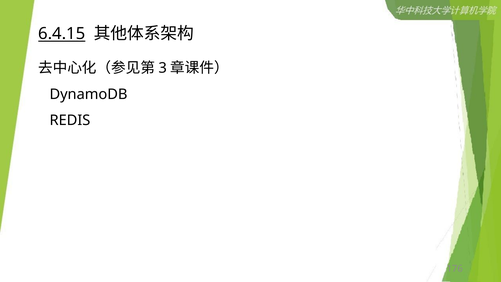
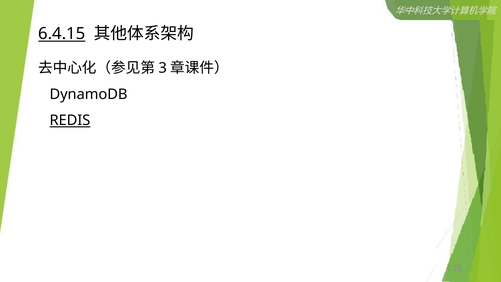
REDIS underline: none -> present (70, 120)
